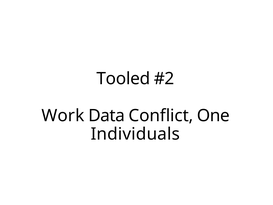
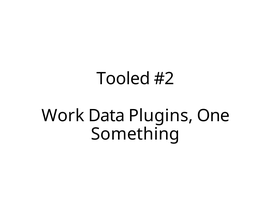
Conflict: Conflict -> Plugins (161, 115)
Individuals: Individuals -> Something (135, 134)
